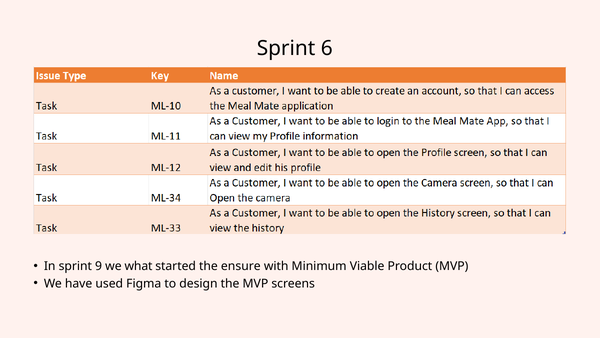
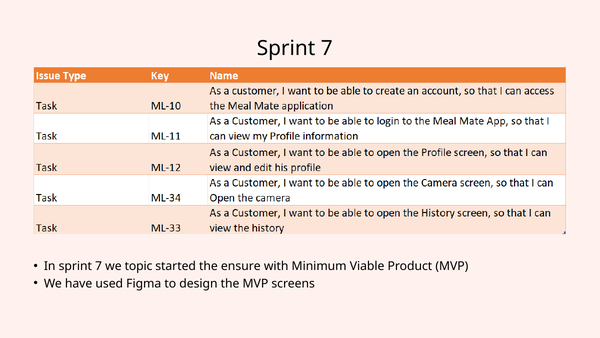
6: 6 -> 7 (327, 48)
In sprint 9: 9 -> 7 (99, 266)
what: what -> topic (139, 266)
